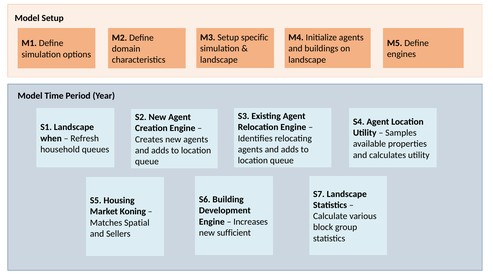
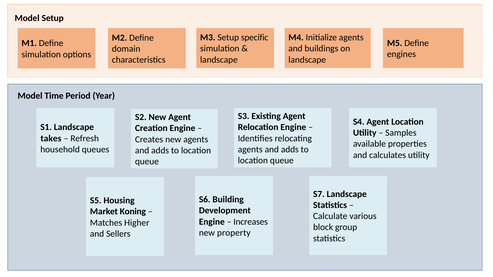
when: when -> takes (51, 139)
Spatial: Spatial -> Higher (137, 223)
sufficient: sufficient -> property (234, 233)
